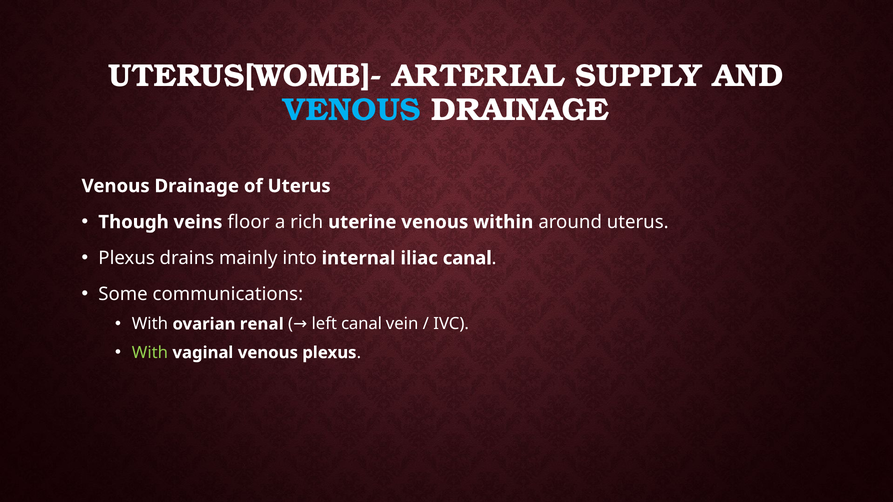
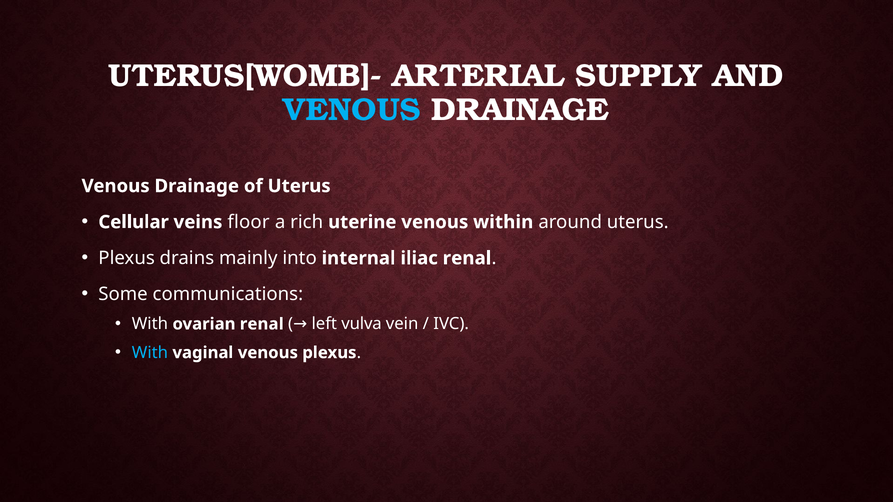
Though: Though -> Cellular (134, 222)
iliac canal: canal -> renal (467, 258)
left canal: canal -> vulva (362, 324)
With colour: light green -> light blue (150, 353)
